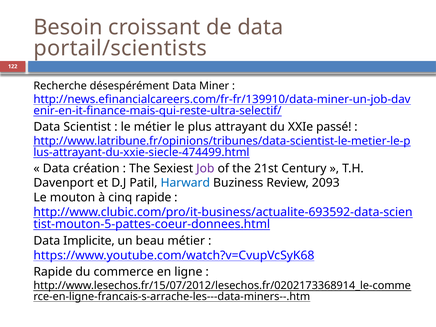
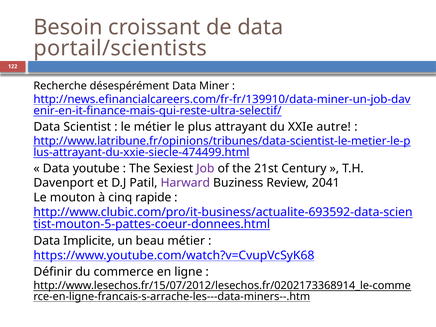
passé: passé -> autre (334, 127)
création: création -> youtube (96, 168)
Harward colour: blue -> purple (185, 183)
2093: 2093 -> 2041 (326, 183)
Rapide: Rapide -> Définir (53, 272)
